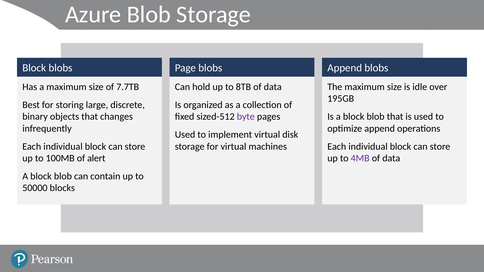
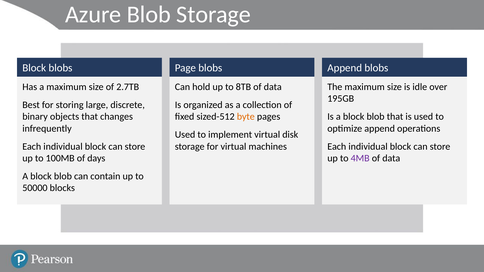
7.7TB: 7.7TB -> 2.7TB (128, 87)
byte colour: purple -> orange (246, 117)
alert: alert -> days (96, 158)
